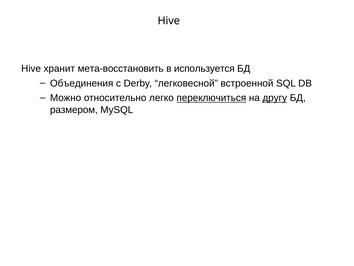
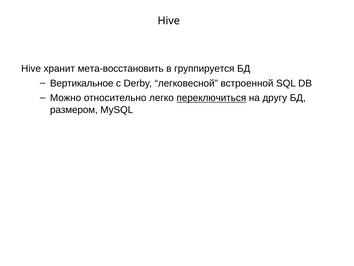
используется: используется -> группируется (204, 68)
Объединения: Объединения -> Вертикальное (82, 83)
другу underline: present -> none (275, 98)
